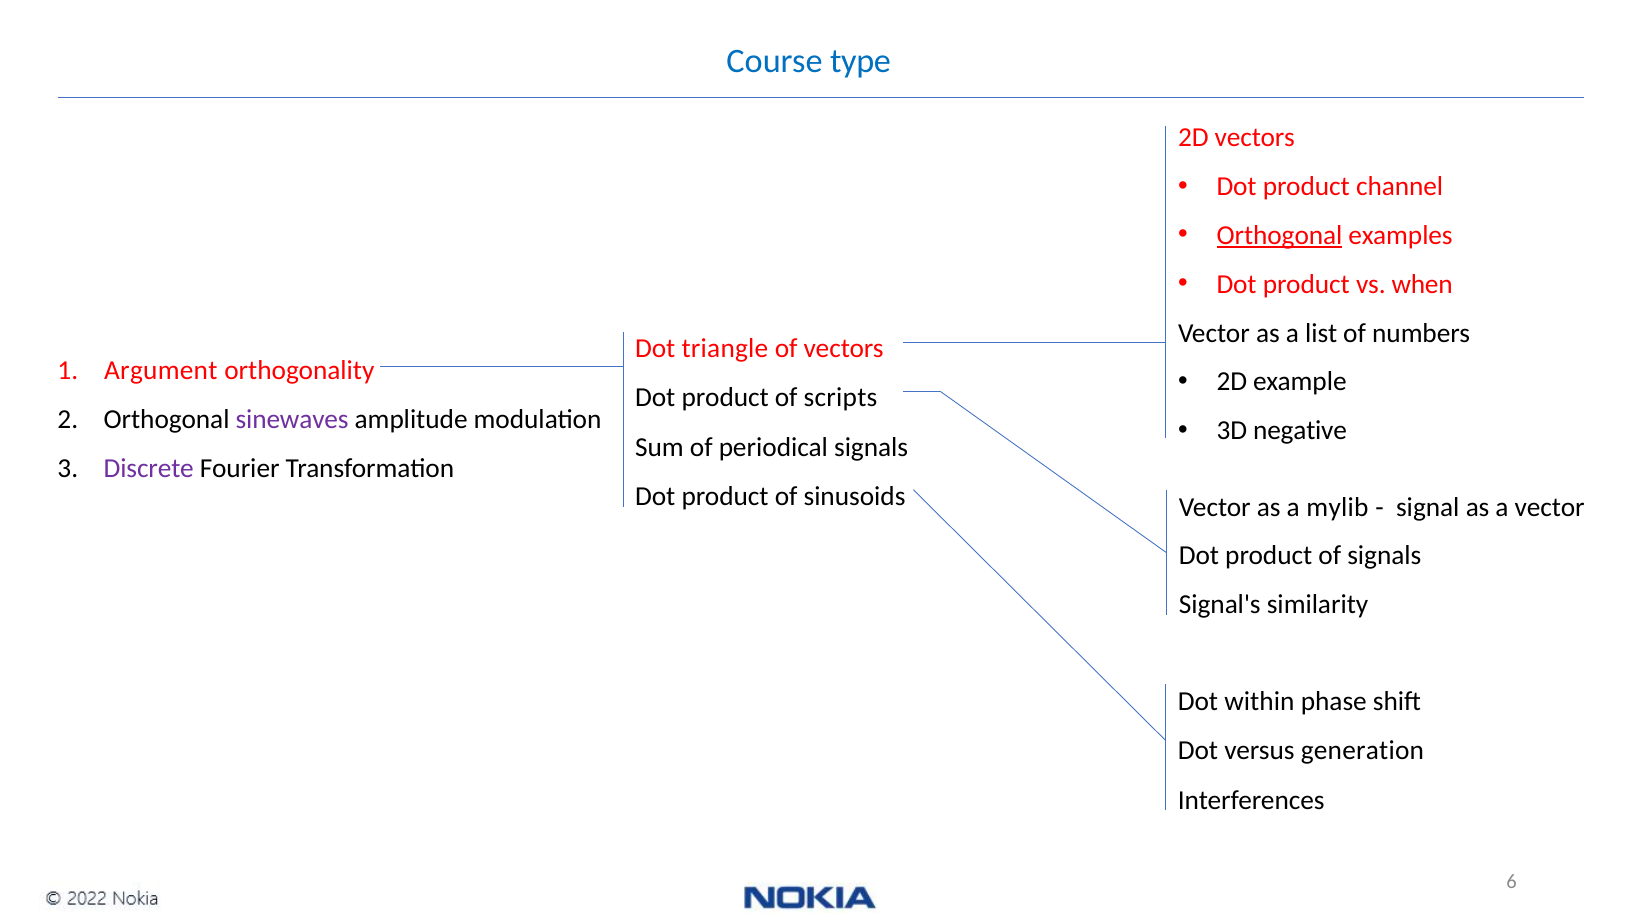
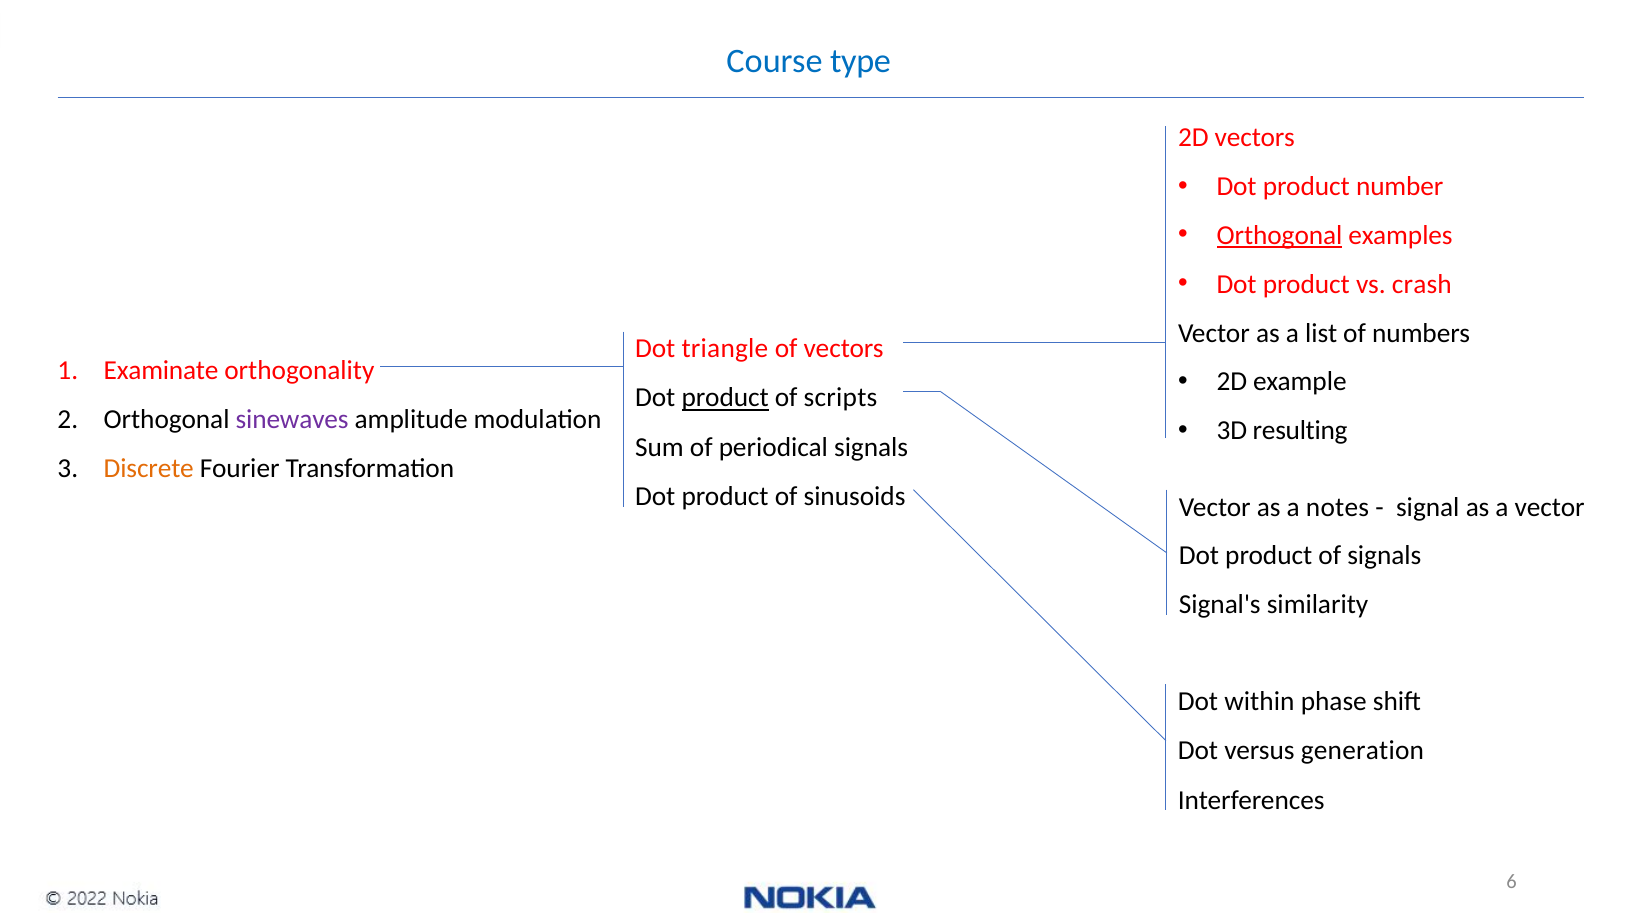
channel: channel -> number (1400, 187)
when: when -> crash (1422, 284)
Argument: Argument -> Examinate (161, 370)
product underline: none -> present (725, 398)
negative: negative -> resulting (1300, 430)
Discrete colour: purple -> orange (149, 469)
mylib: mylib -> notes (1338, 507)
